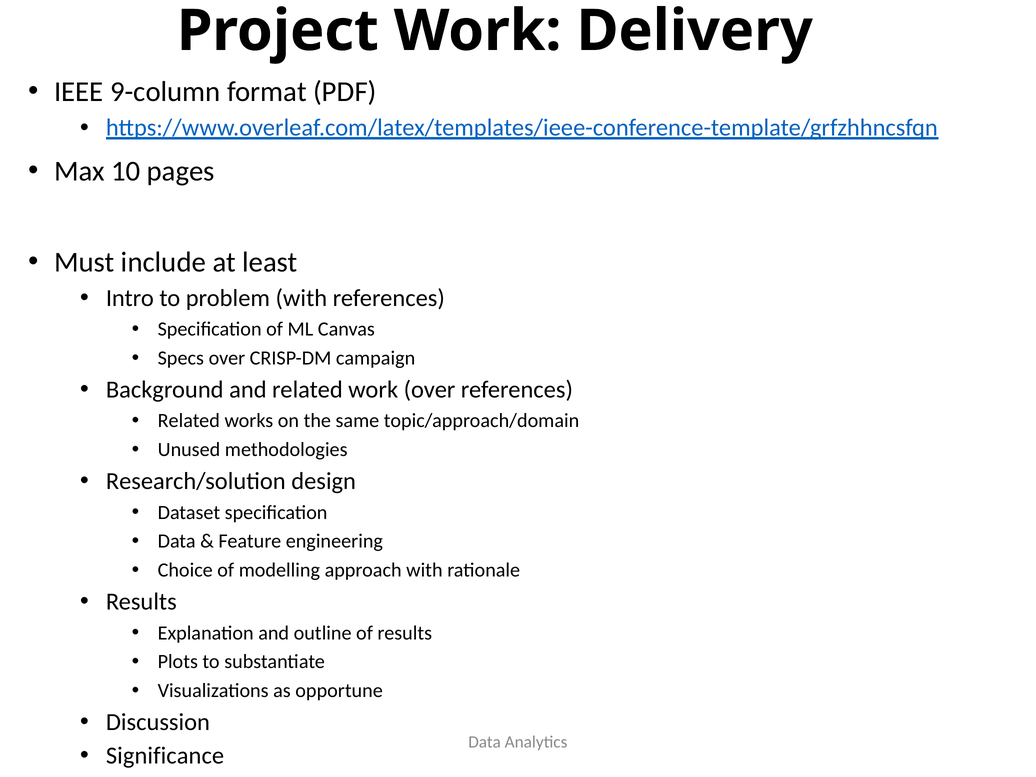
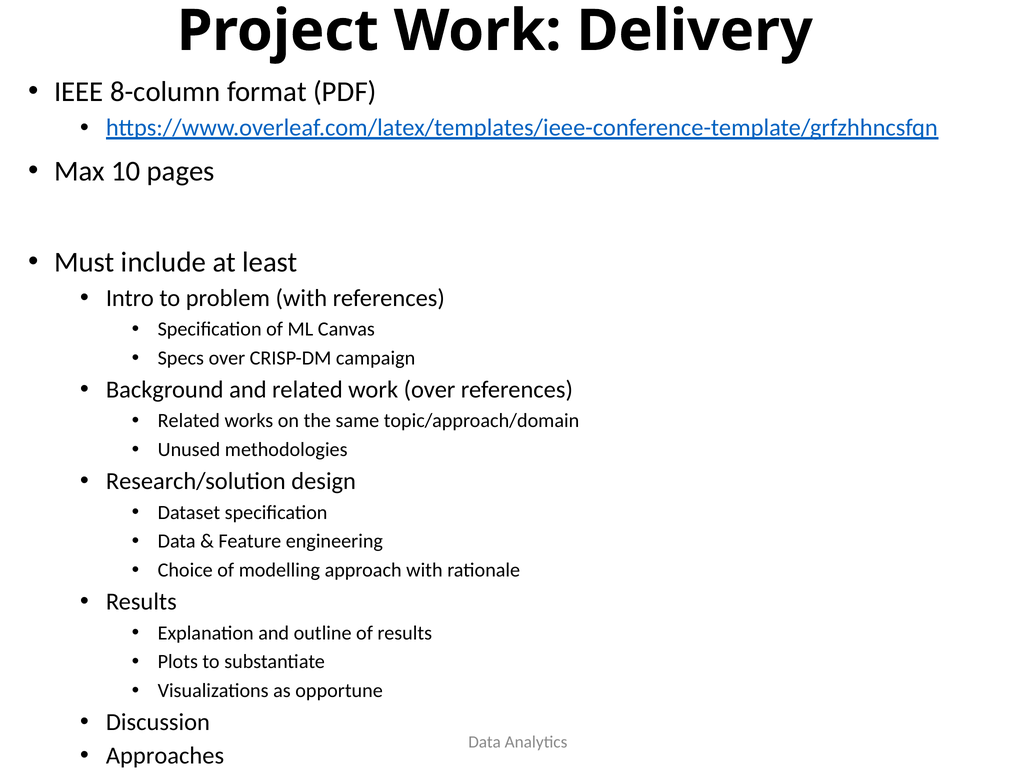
9-column: 9-column -> 8-column (165, 92)
Significance: Significance -> Approaches (165, 756)
